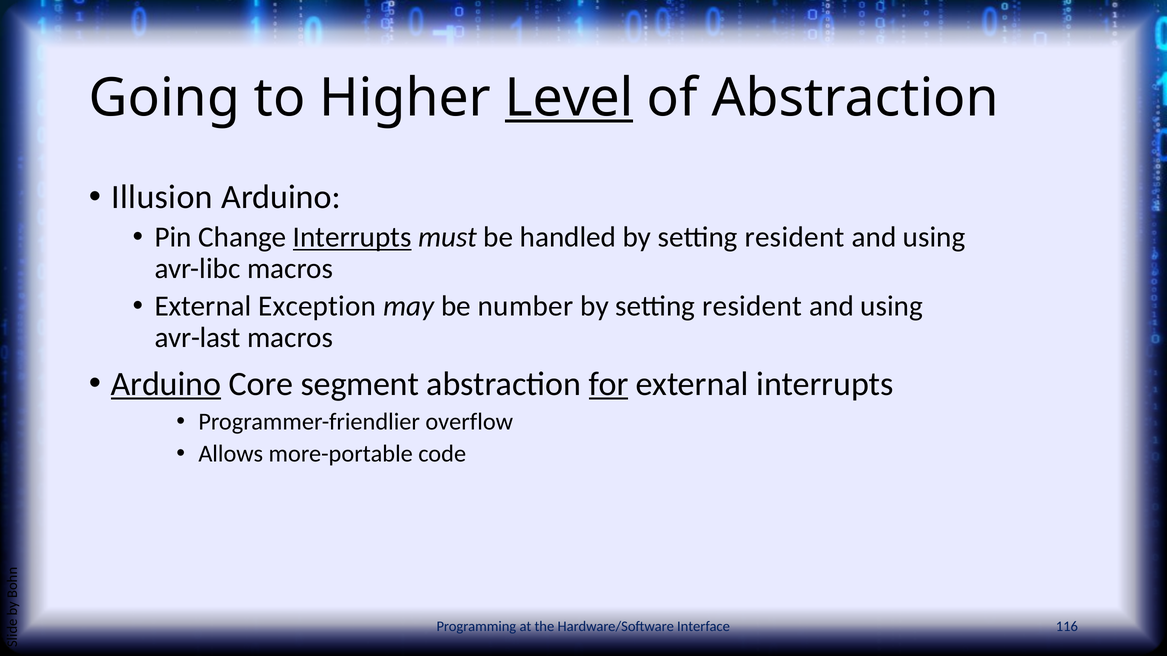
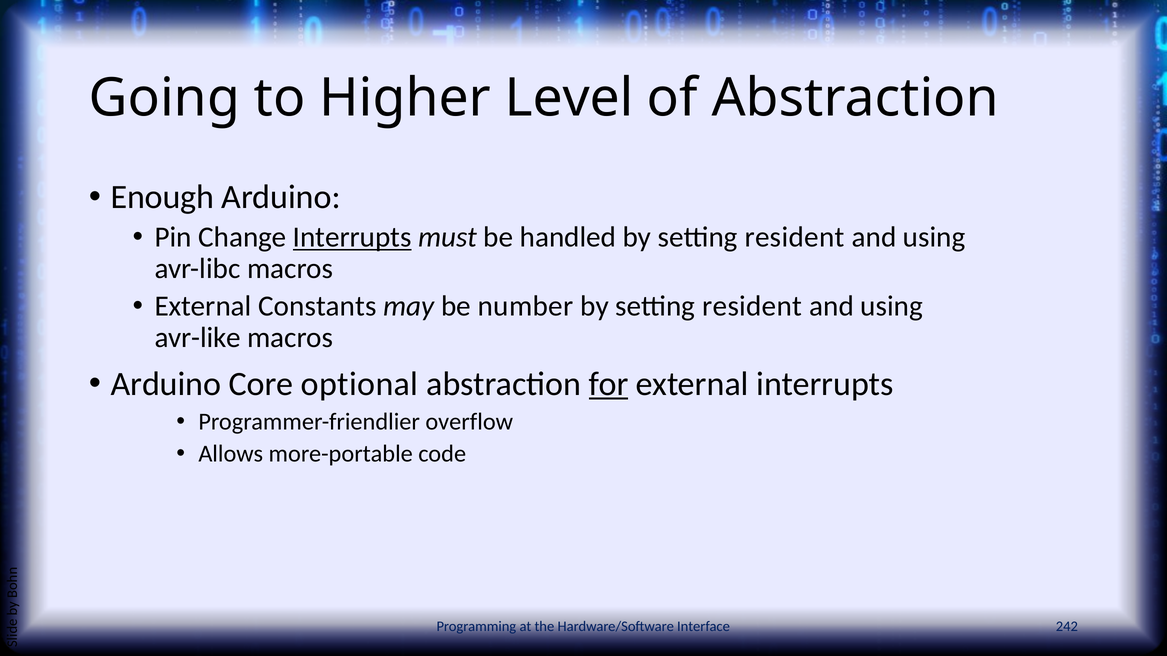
Level underline: present -> none (569, 98)
Illusion: Illusion -> Enough (162, 197)
Exception: Exception -> Constants (317, 307)
avr-last: avr-last -> avr-like (198, 338)
Arduino underline: present -> none (166, 384)
segment: segment -> optional (360, 384)
116: 116 -> 242 (1067, 627)
